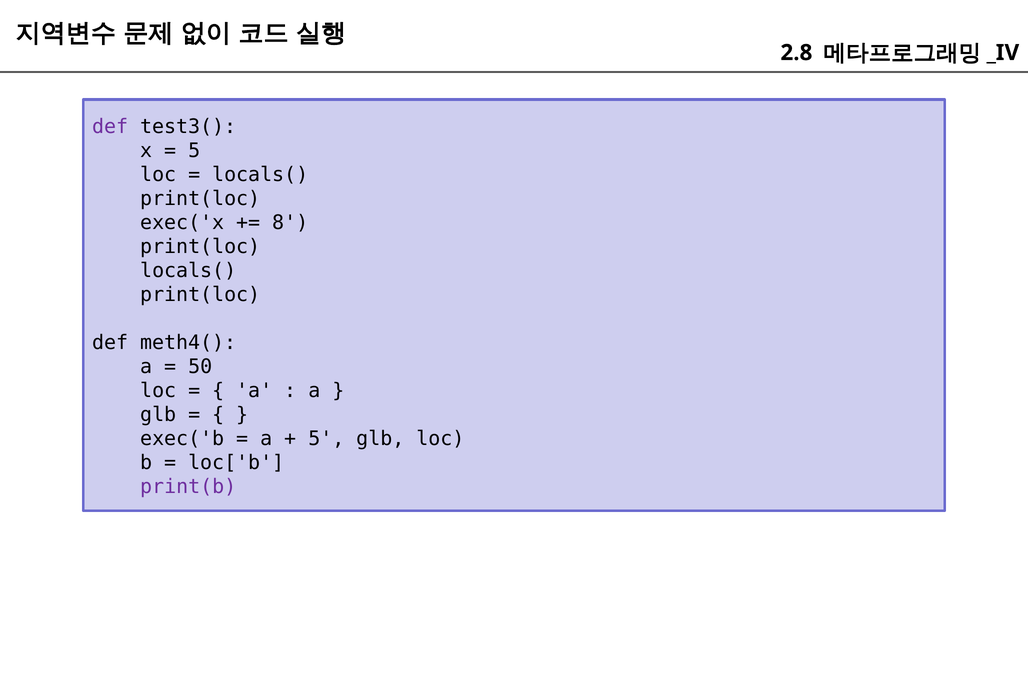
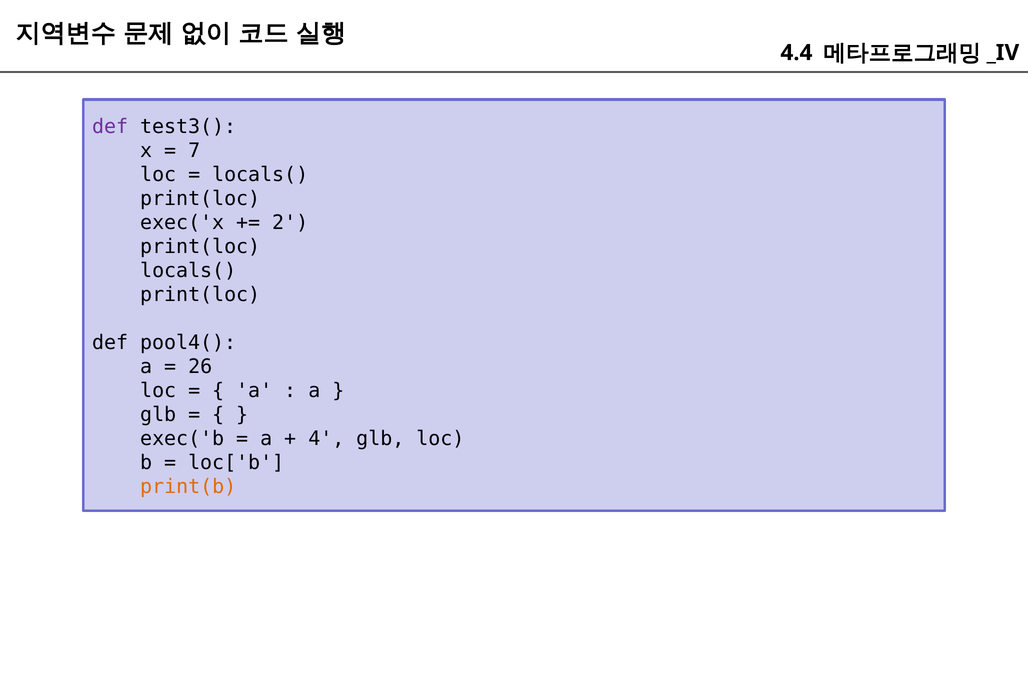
2.8: 2.8 -> 4.4 (796, 53)
5: 5 -> 7 (194, 151)
8: 8 -> 2 (290, 223)
meth4(: meth4( -> pool4( (188, 343)
50: 50 -> 26 (200, 367)
5: 5 -> 4 (326, 439)
print(b colour: purple -> orange (188, 487)
